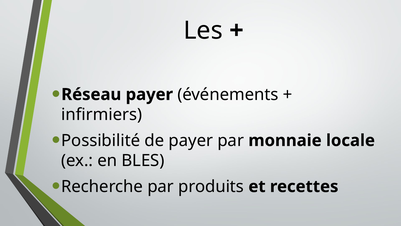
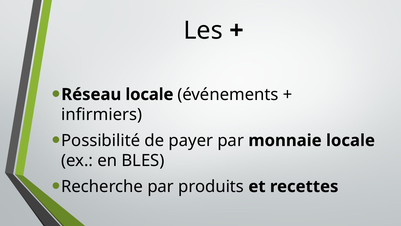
Réseau payer: payer -> locale (149, 94)
